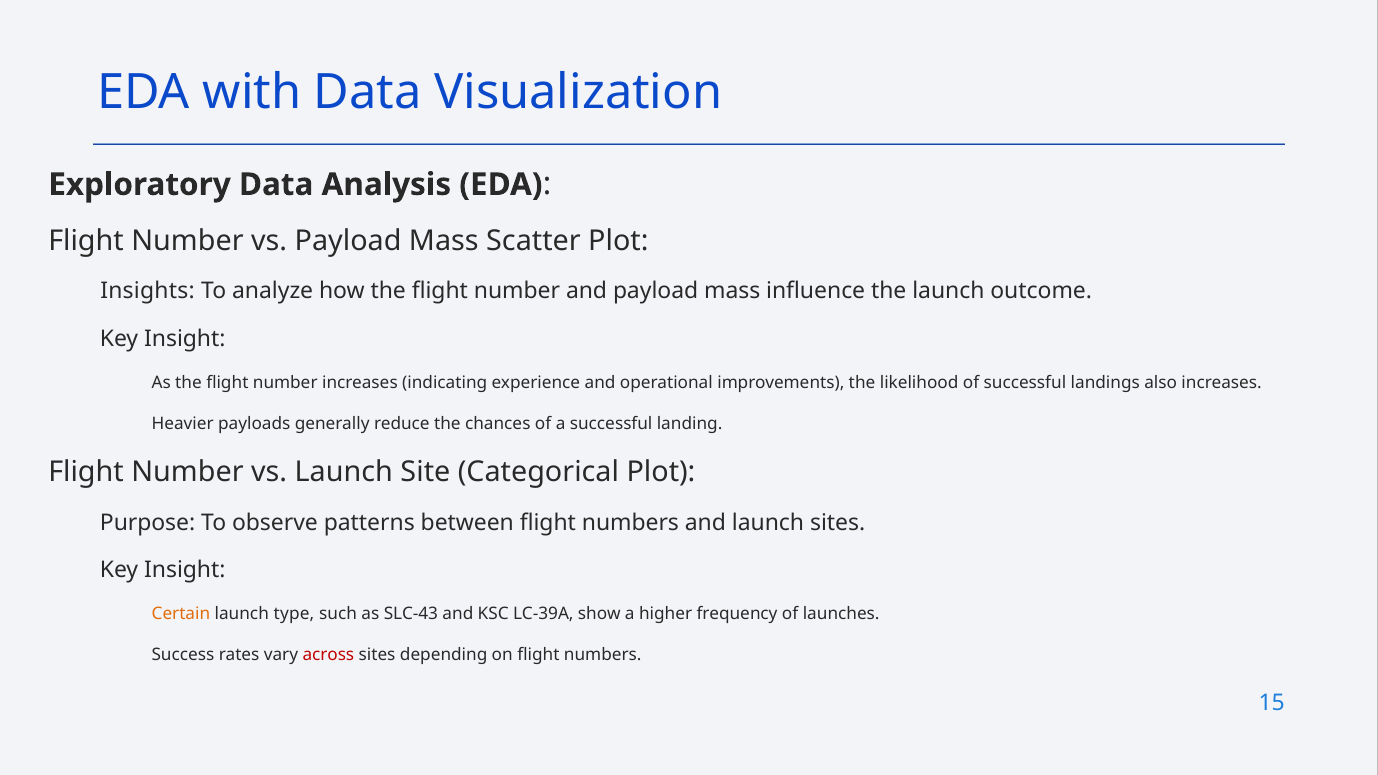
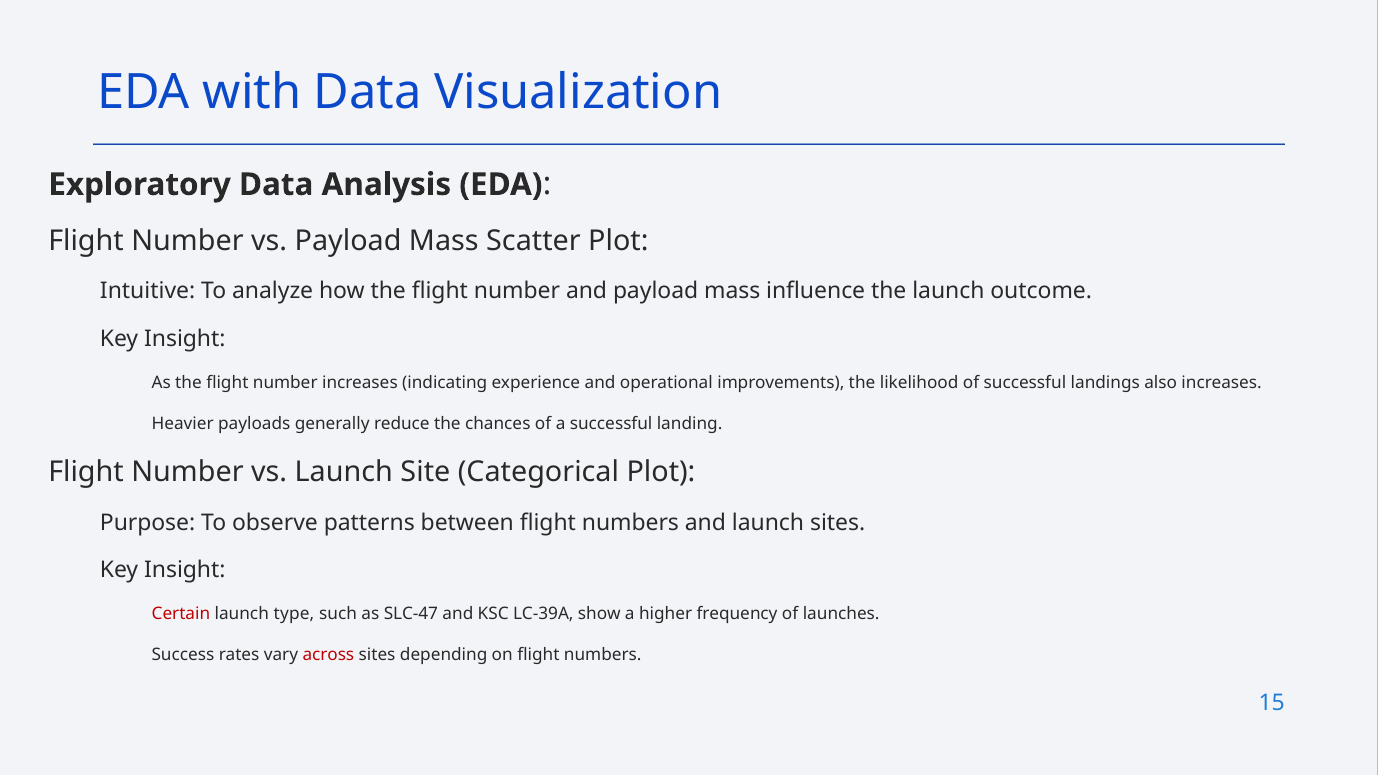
Insights: Insights -> Intuitive (148, 291)
Certain colour: orange -> red (181, 614)
SLC-43: SLC-43 -> SLC-47 (411, 614)
